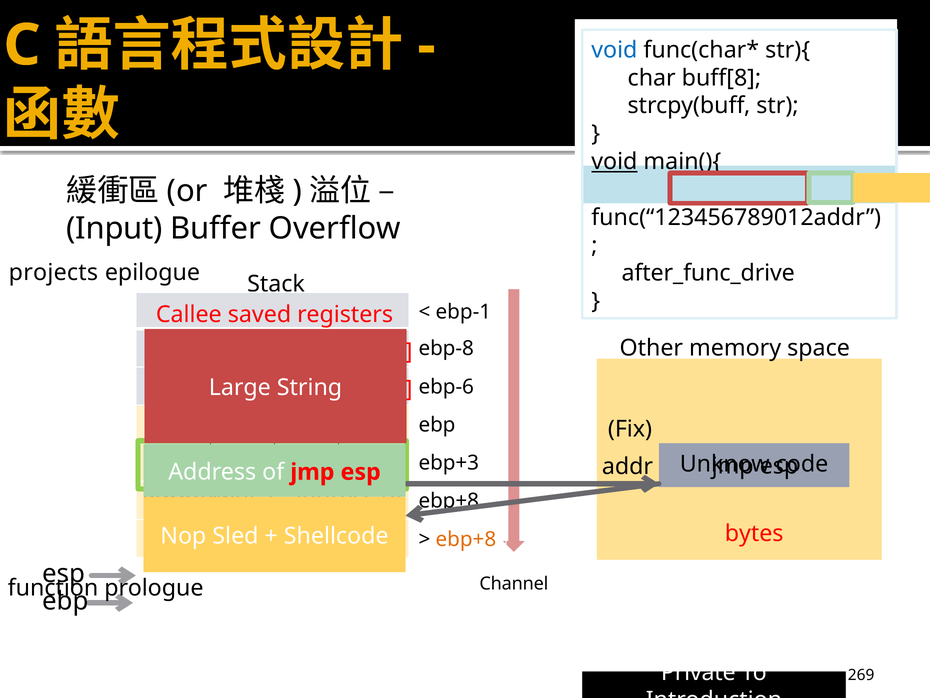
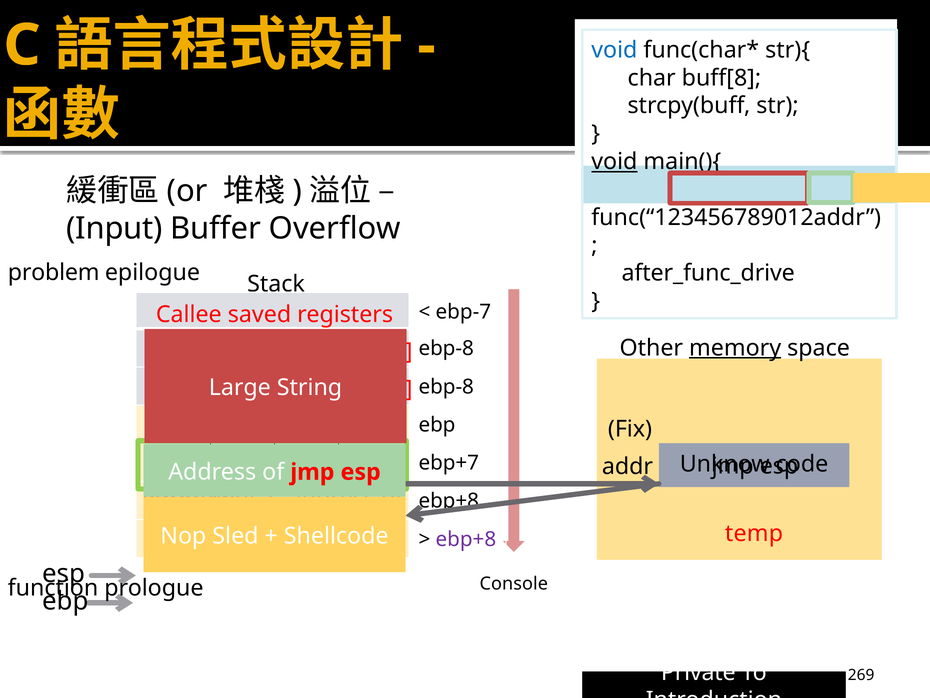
projects: projects -> problem (54, 272)
ebp-1: ebp-1 -> ebp-7 (463, 312)
memory underline: none -> present (735, 348)
ebp-6: ebp-6 -> ebp-8 (446, 386)
ebp+3: ebp+3 -> ebp+7 (449, 463)
bytes: bytes -> temp (754, 533)
ebp+8 colour: orange -> purple (466, 539)
Channel: Channel -> Console (514, 583)
